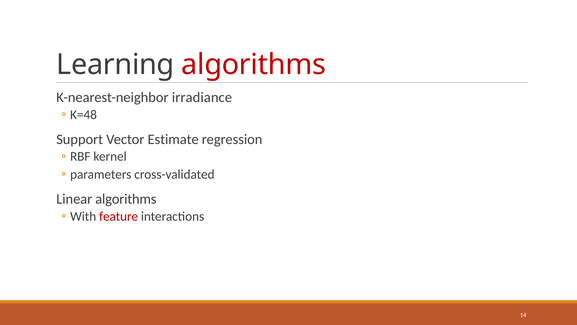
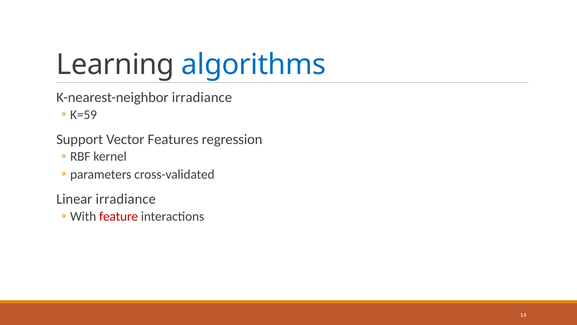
algorithms colour: red -> blue (254, 65)
K=48: K=48 -> K=59 (83, 115)
Estimate: Estimate -> Features (173, 139)
Linear algorithms: algorithms -> irradiance (126, 199)
